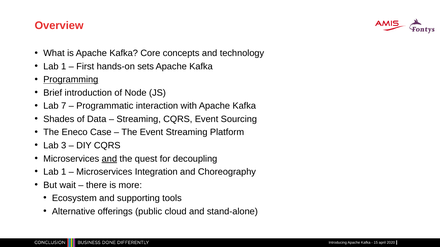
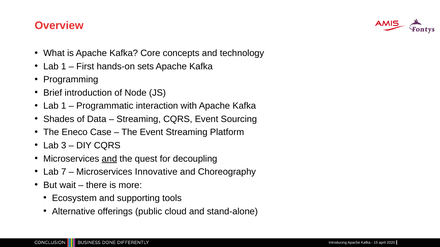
Programming underline: present -> none (71, 80)
7: 7 -> 1 (64, 106)
1: 1 -> 7 (64, 172)
Integration: Integration -> Innovative (156, 172)
